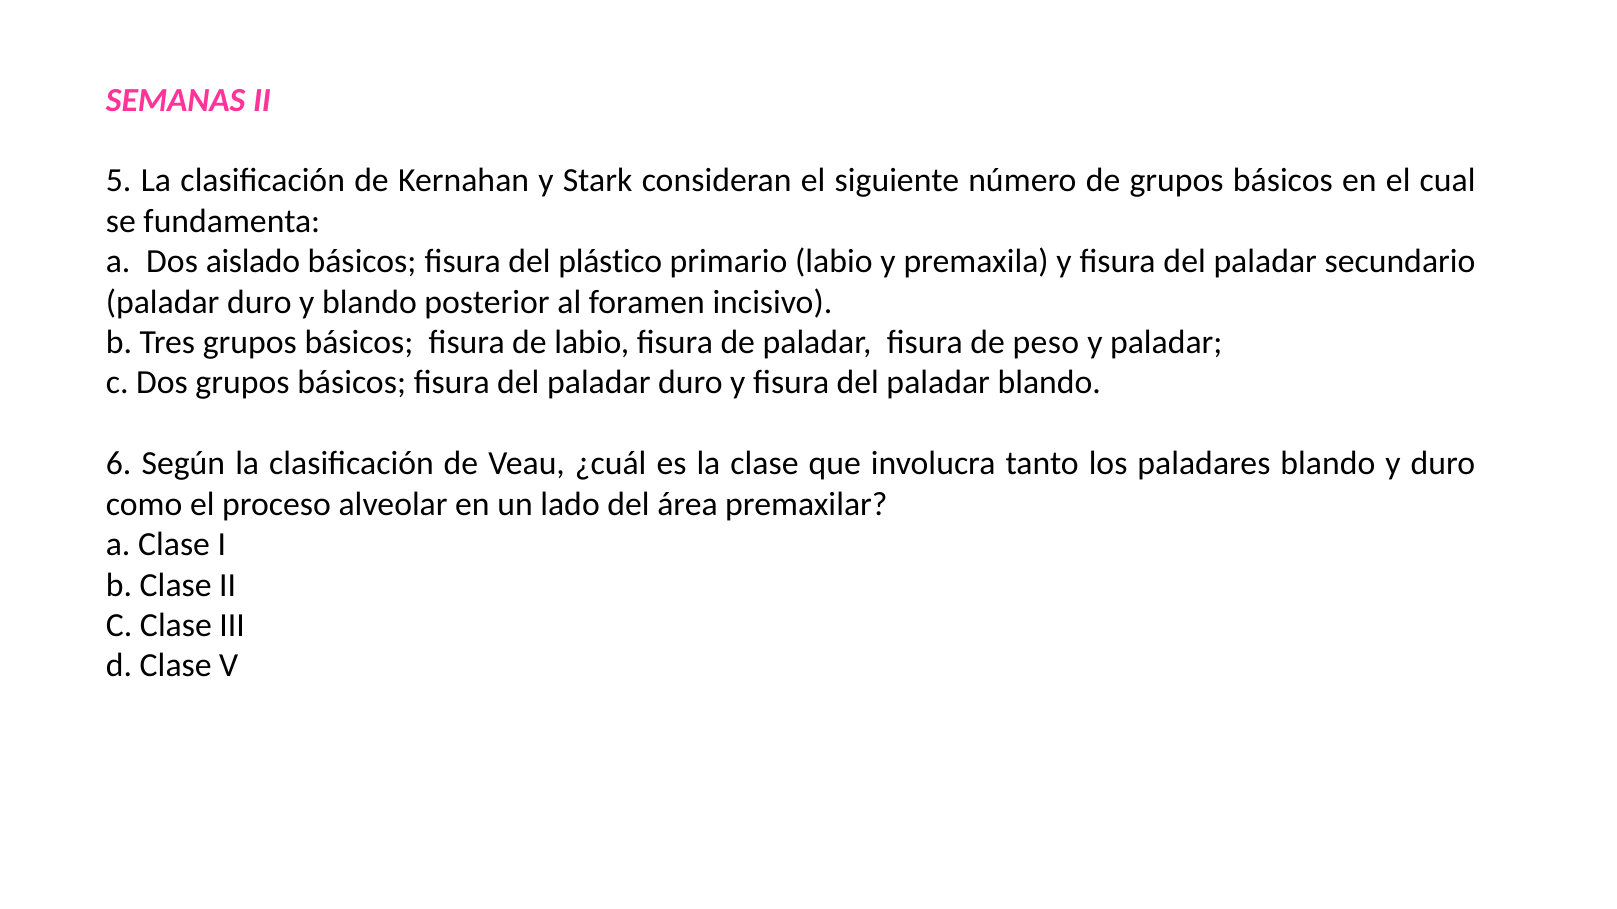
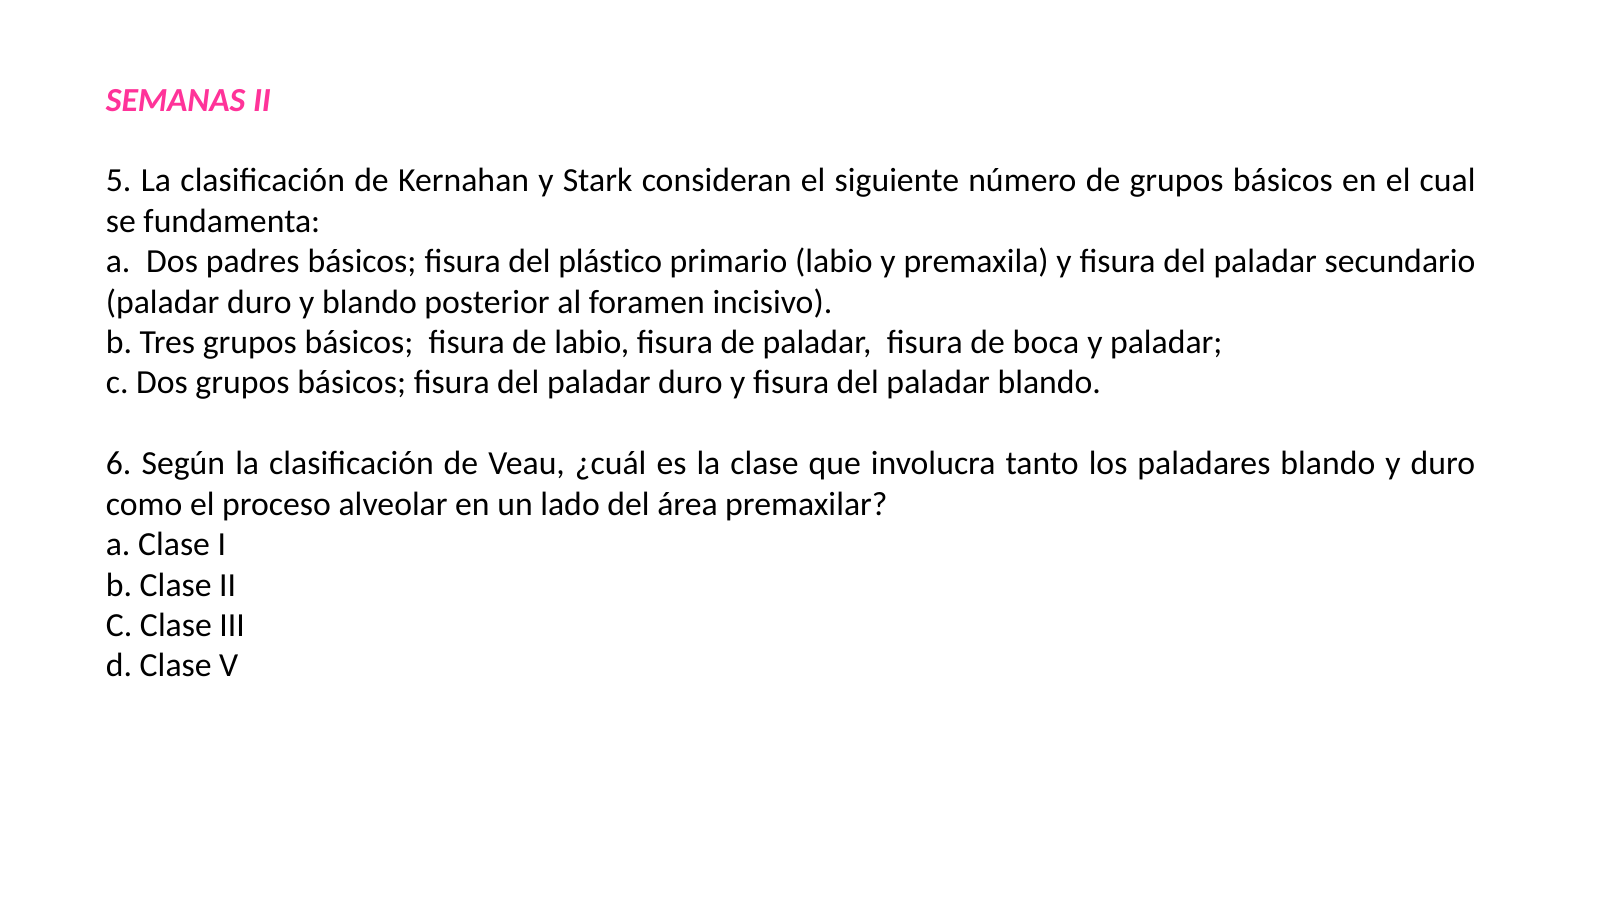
aislado: aislado -> padres (253, 262)
peso: peso -> boca (1046, 343)
